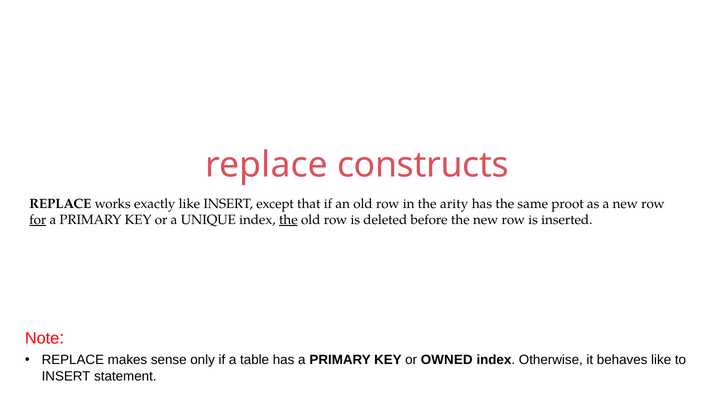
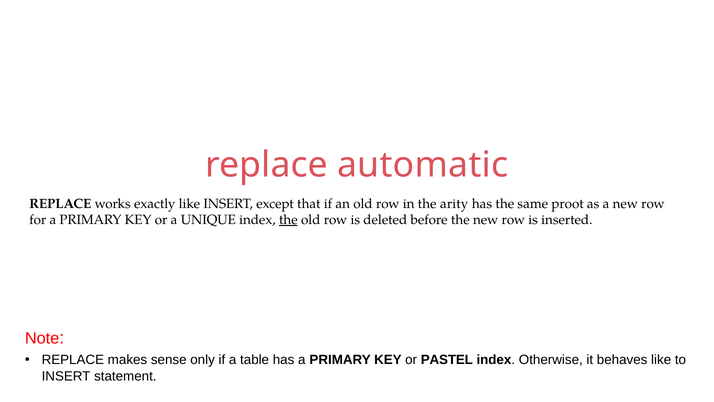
constructs: constructs -> automatic (423, 165)
for underline: present -> none (38, 220)
OWNED: OWNED -> PASTEL (447, 360)
